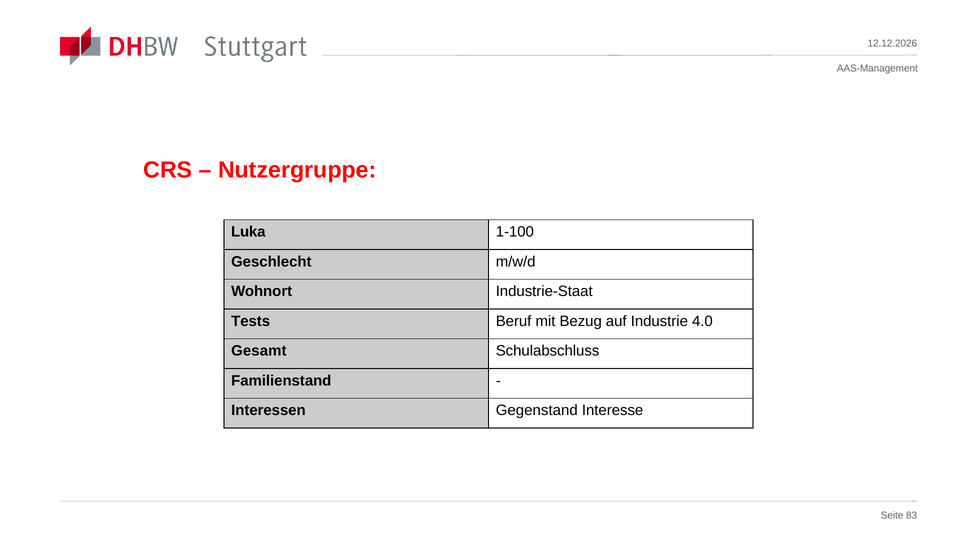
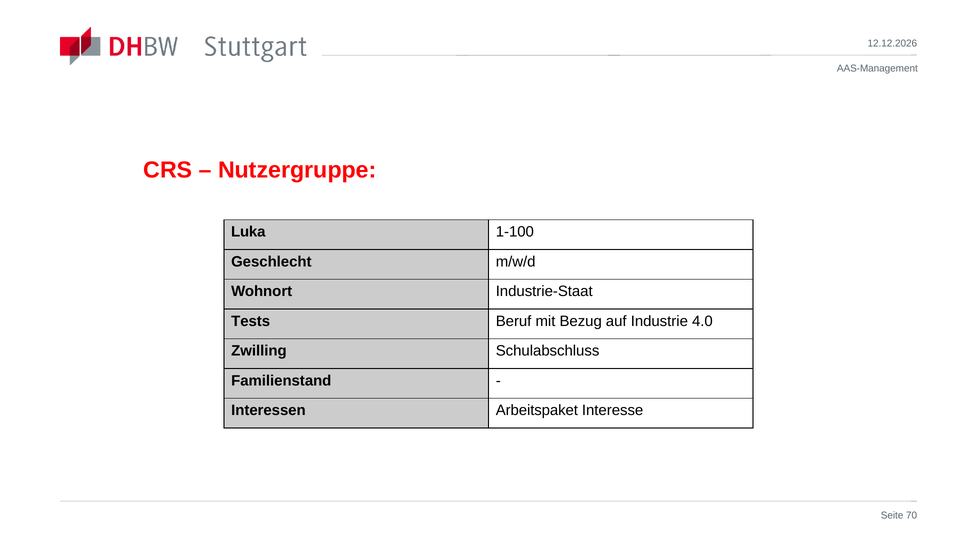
Gesamt: Gesamt -> Zwilling (259, 351)
Gegenstand: Gegenstand -> Arbeitspaket (537, 410)
83: 83 -> 70 (912, 515)
